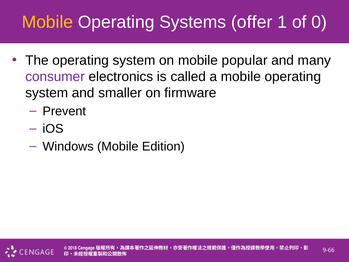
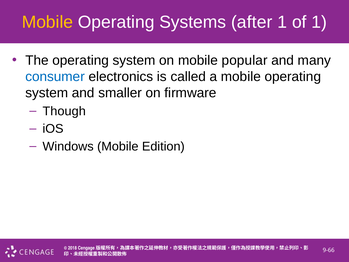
offer: offer -> after (252, 22)
of 0: 0 -> 1 (319, 22)
consumer colour: purple -> blue (55, 77)
Prevent: Prevent -> Though (64, 111)
